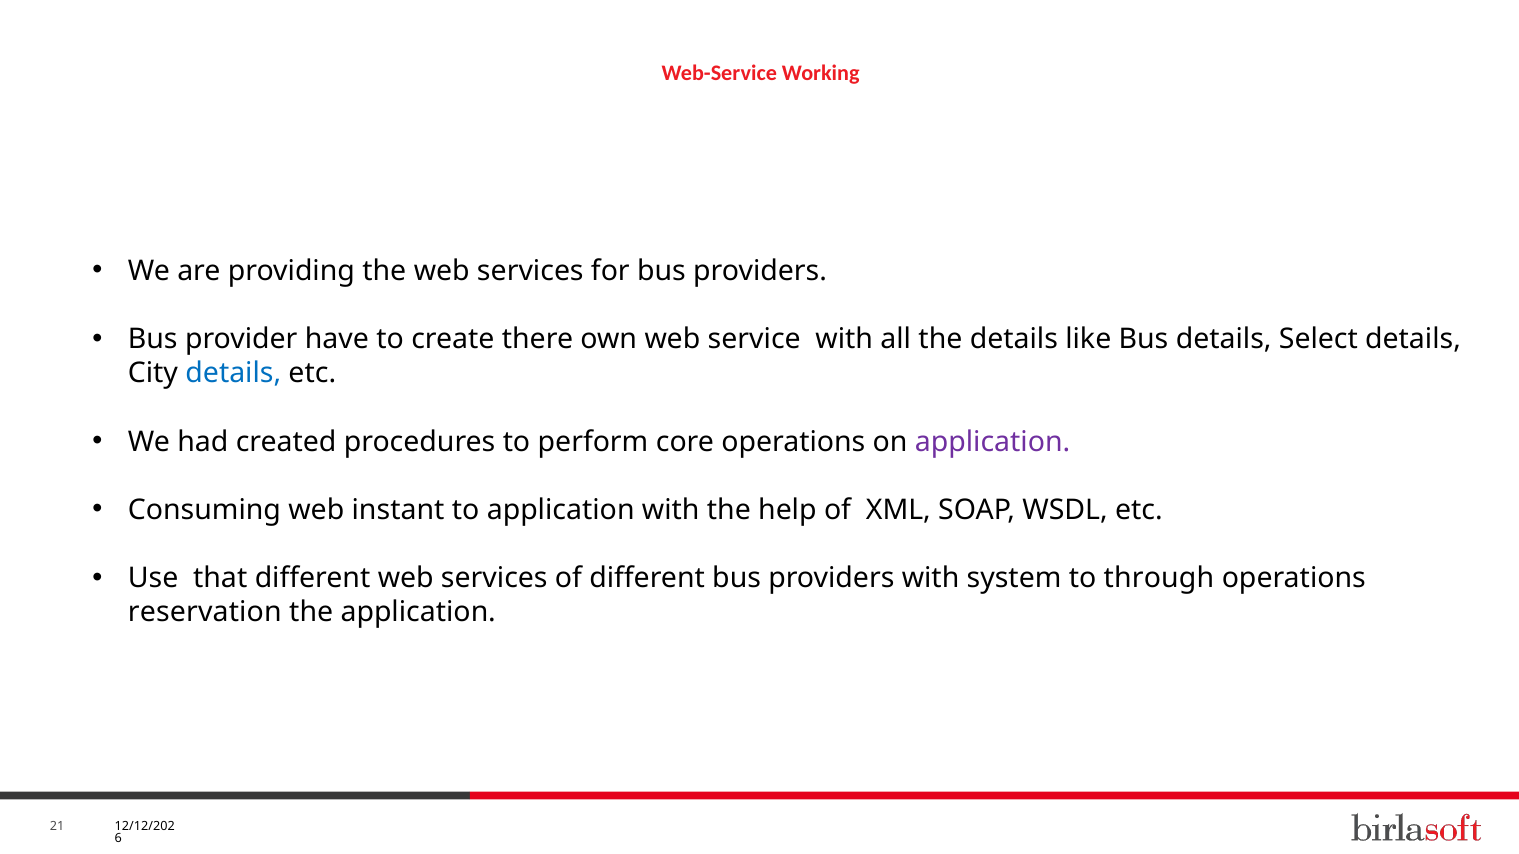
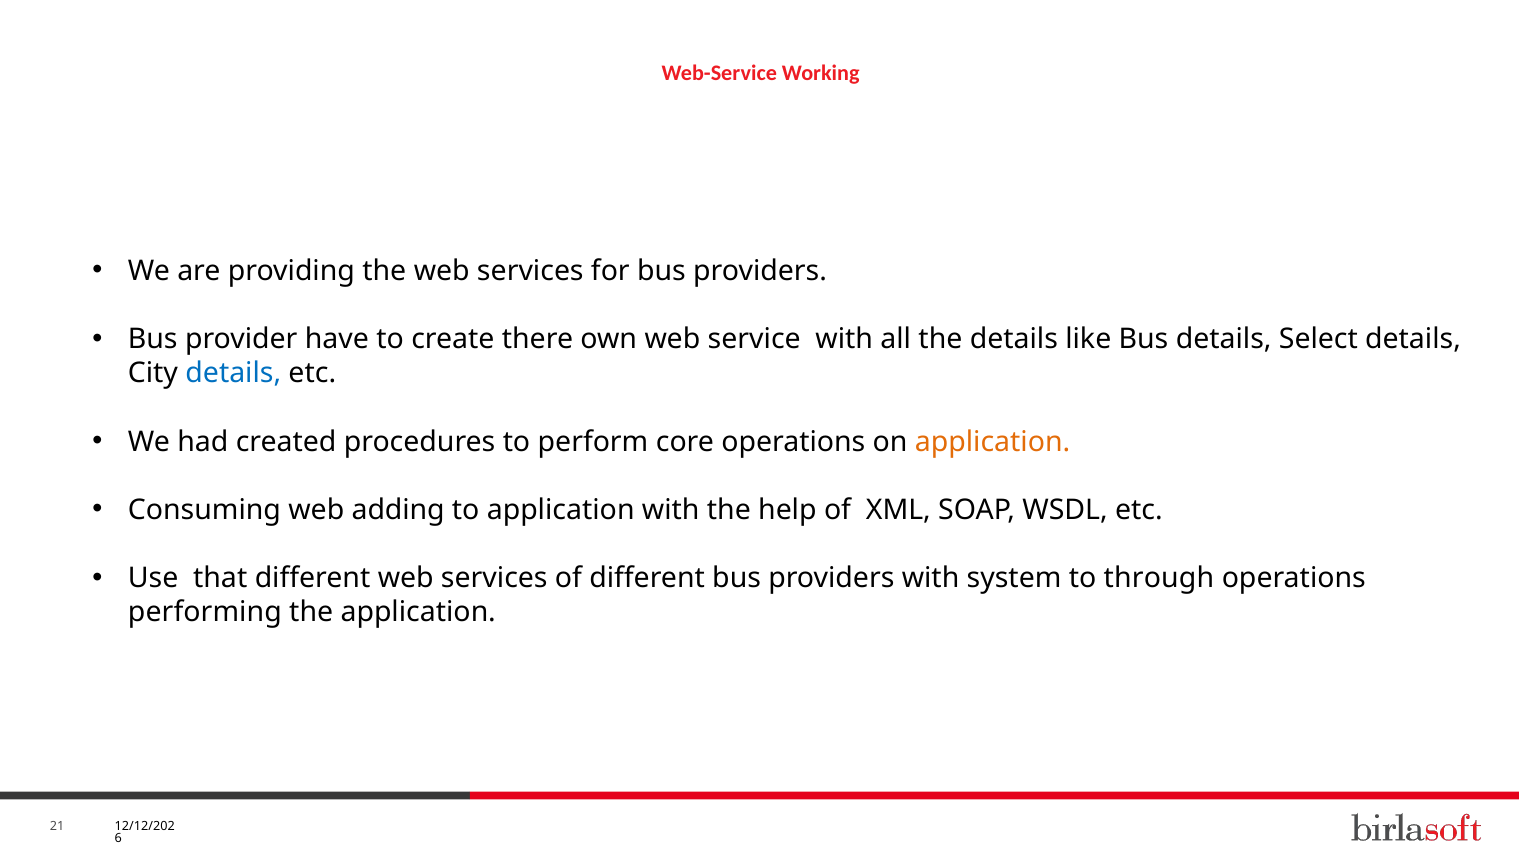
application colour: purple -> orange (993, 442)
instant: instant -> adding (398, 510)
reservation: reservation -> performing (205, 613)
